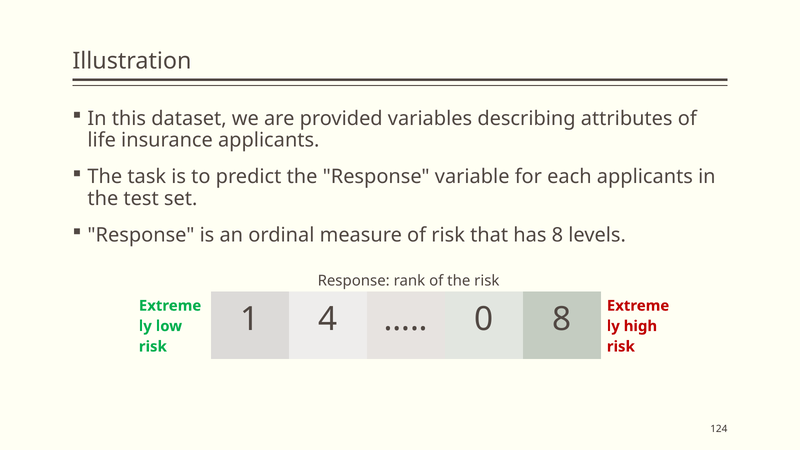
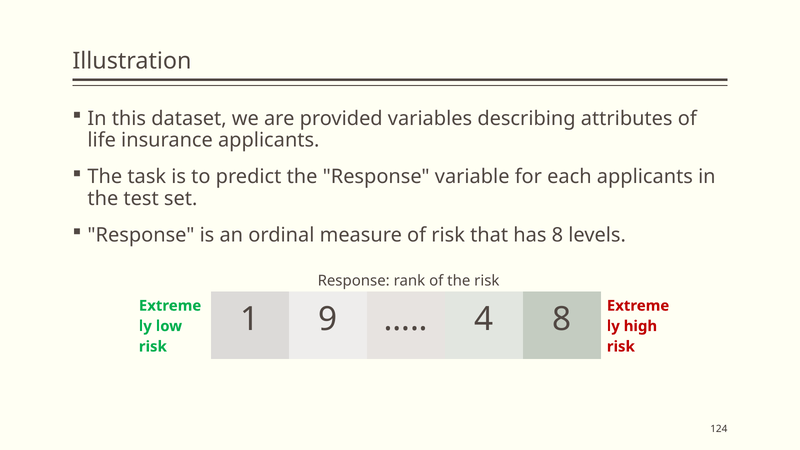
4: 4 -> 9 (328, 319)
0: 0 -> 4 (484, 319)
